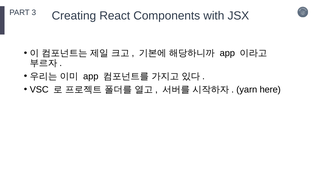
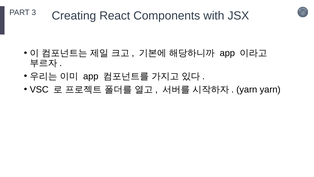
yarn here: here -> yarn (270, 89)
